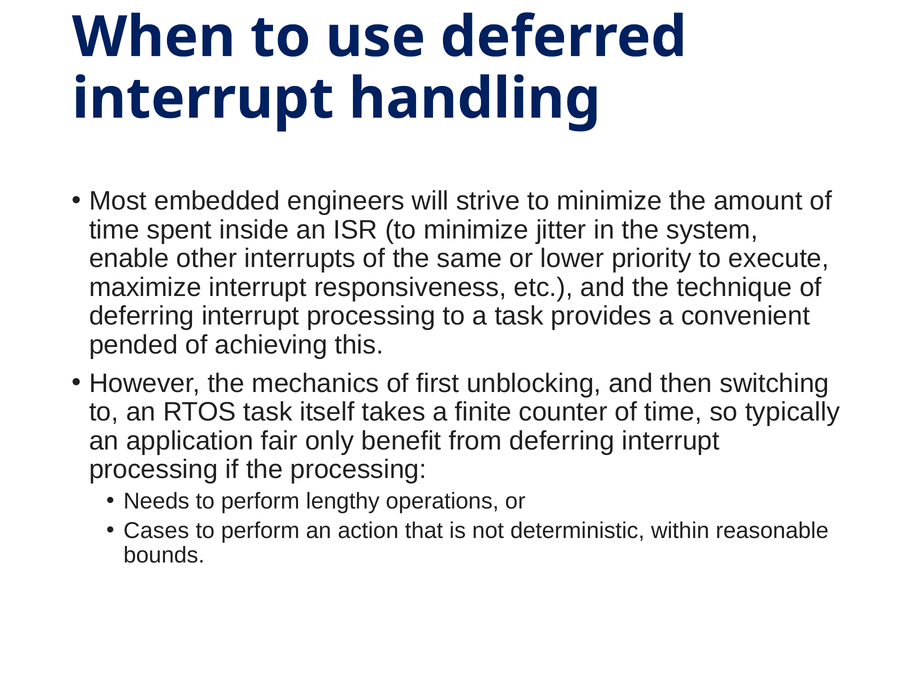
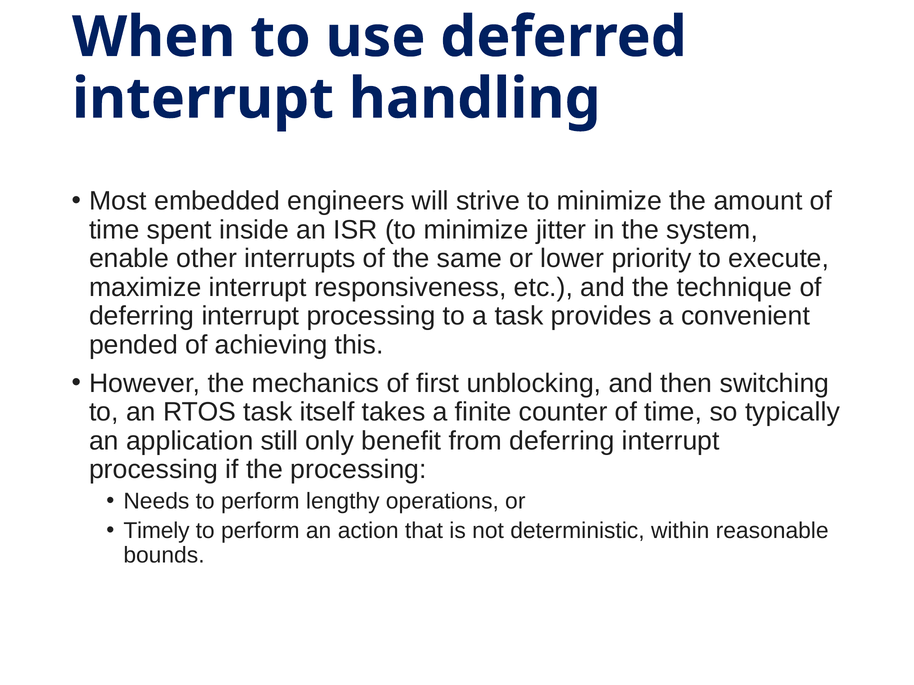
fair: fair -> still (279, 441)
Cases: Cases -> Timely (156, 531)
